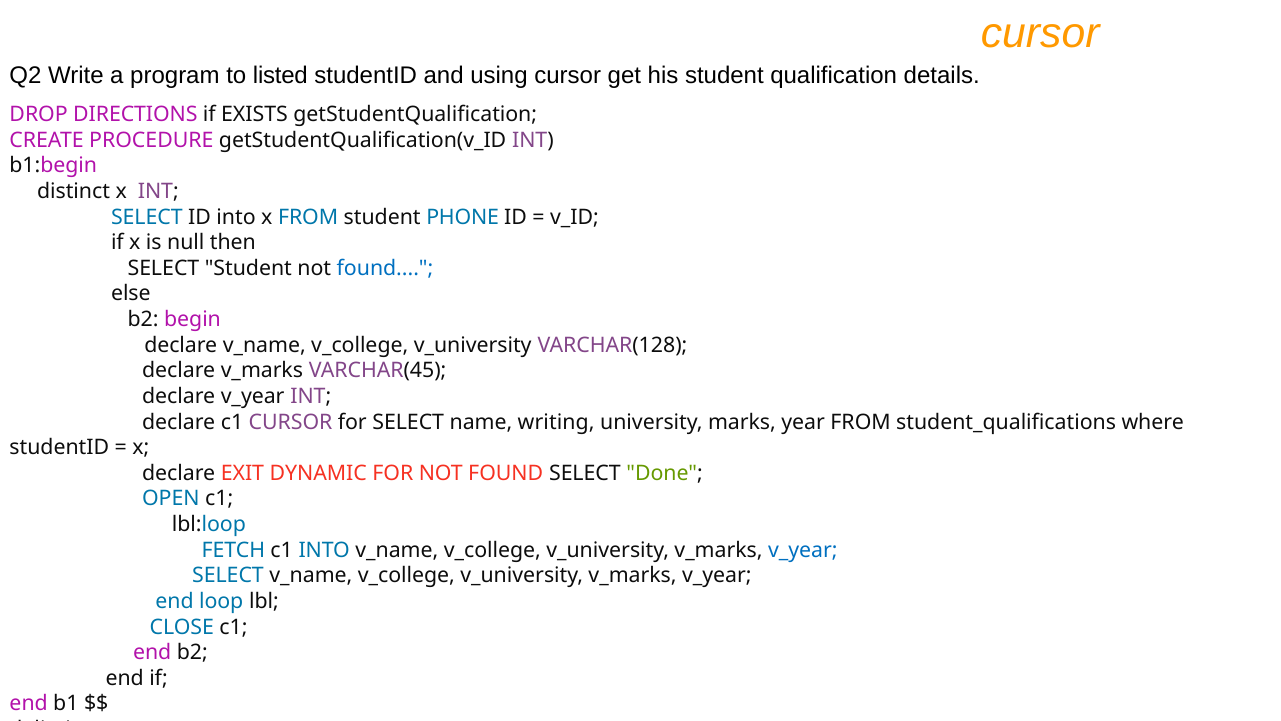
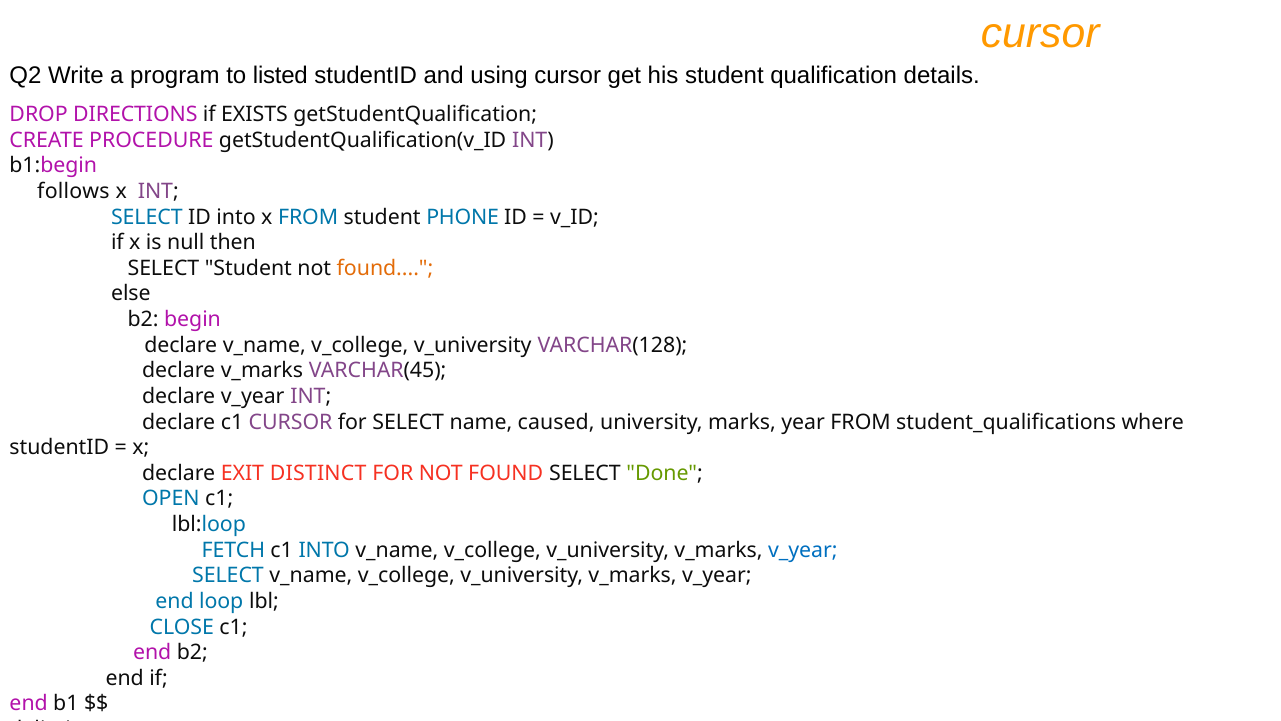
distinct: distinct -> follows (73, 191)
found colour: blue -> orange (385, 268)
writing: writing -> caused (556, 422)
DYNAMIC: DYNAMIC -> DISTINCT (318, 473)
